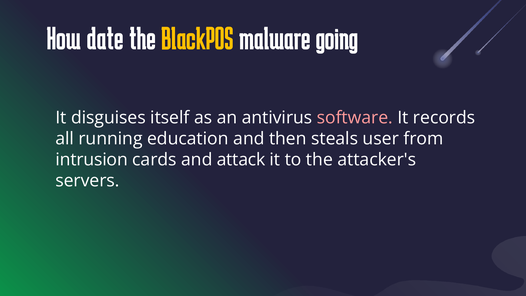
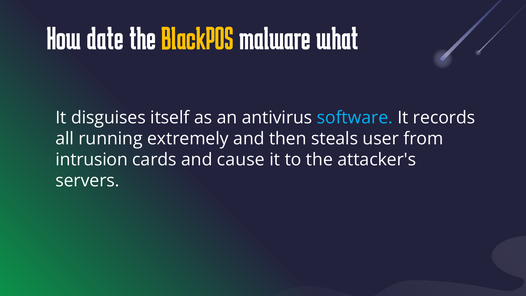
going: going -> what (337, 39)
software colour: pink -> light blue (355, 118)
education: education -> extremely (188, 139)
attack: attack -> cause (241, 160)
